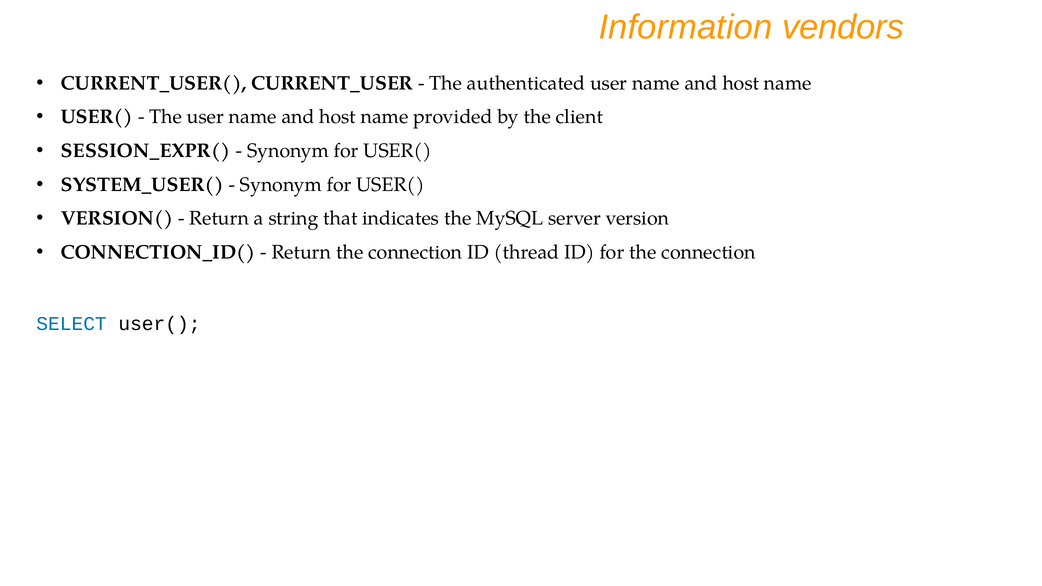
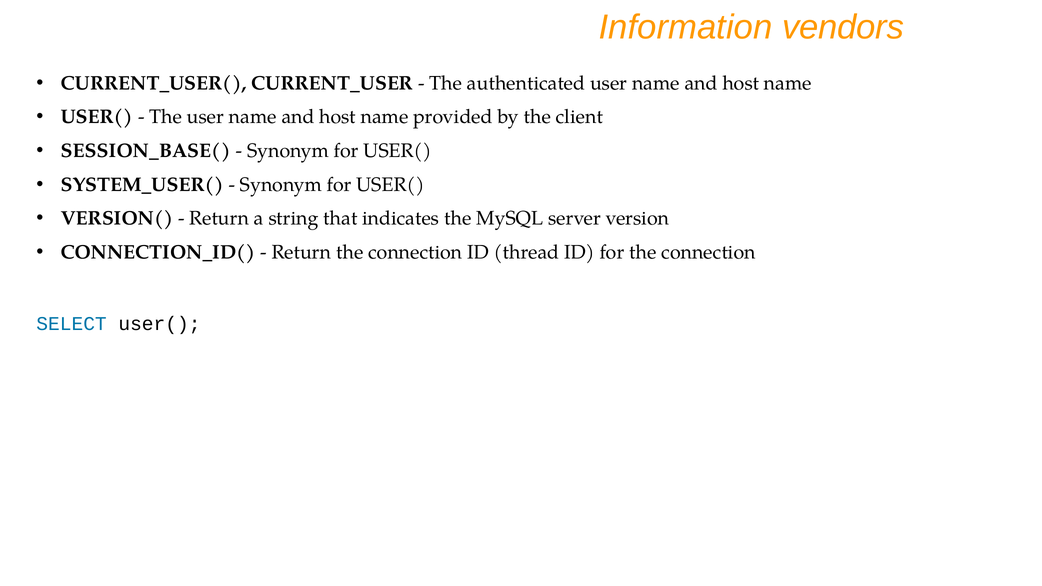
SESSION_EXPR(: SESSION_EXPR( -> SESSION_BASE( (146, 151)
